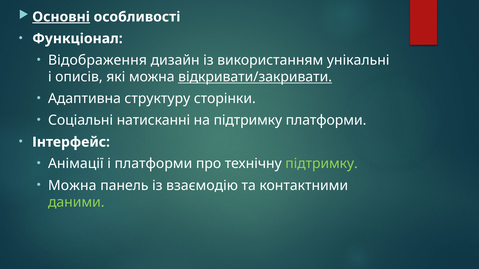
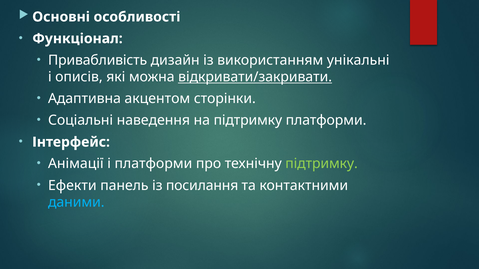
Основні underline: present -> none (61, 17)
Відображення: Відображення -> Привабливість (98, 60)
структуру: структуру -> акцентом (157, 99)
натисканні: натисканні -> наведення (153, 121)
Можна: Можна -> Ефекти (72, 186)
взаємодію: взаємодію -> посилання (202, 186)
даними colour: light green -> light blue (76, 202)
